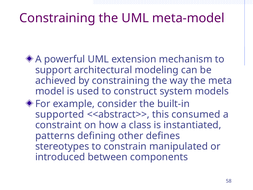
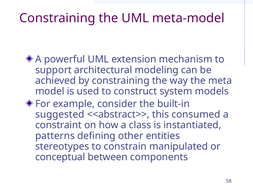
supported: supported -> suggested (60, 114)
defines: defines -> entities (163, 136)
introduced: introduced -> conceptual (60, 157)
